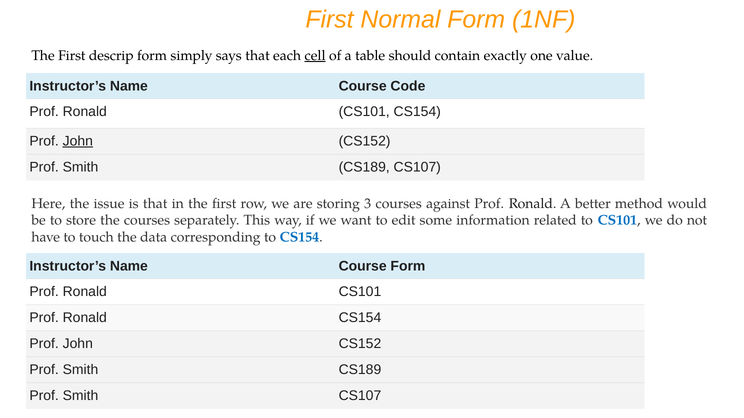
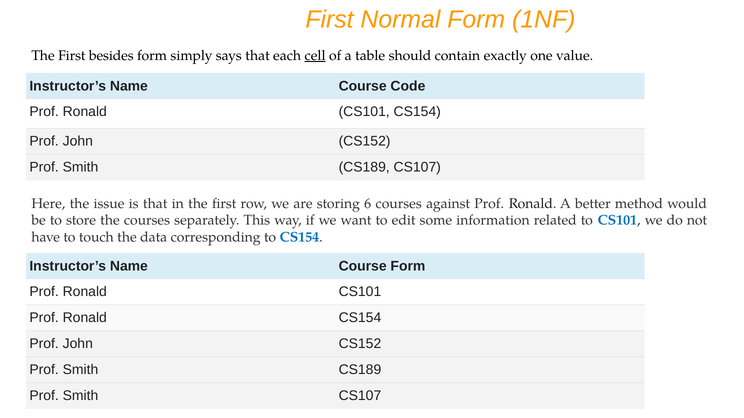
descrip: descrip -> besides (111, 56)
John underline: present -> none (78, 141)
3: 3 -> 6 (368, 204)
